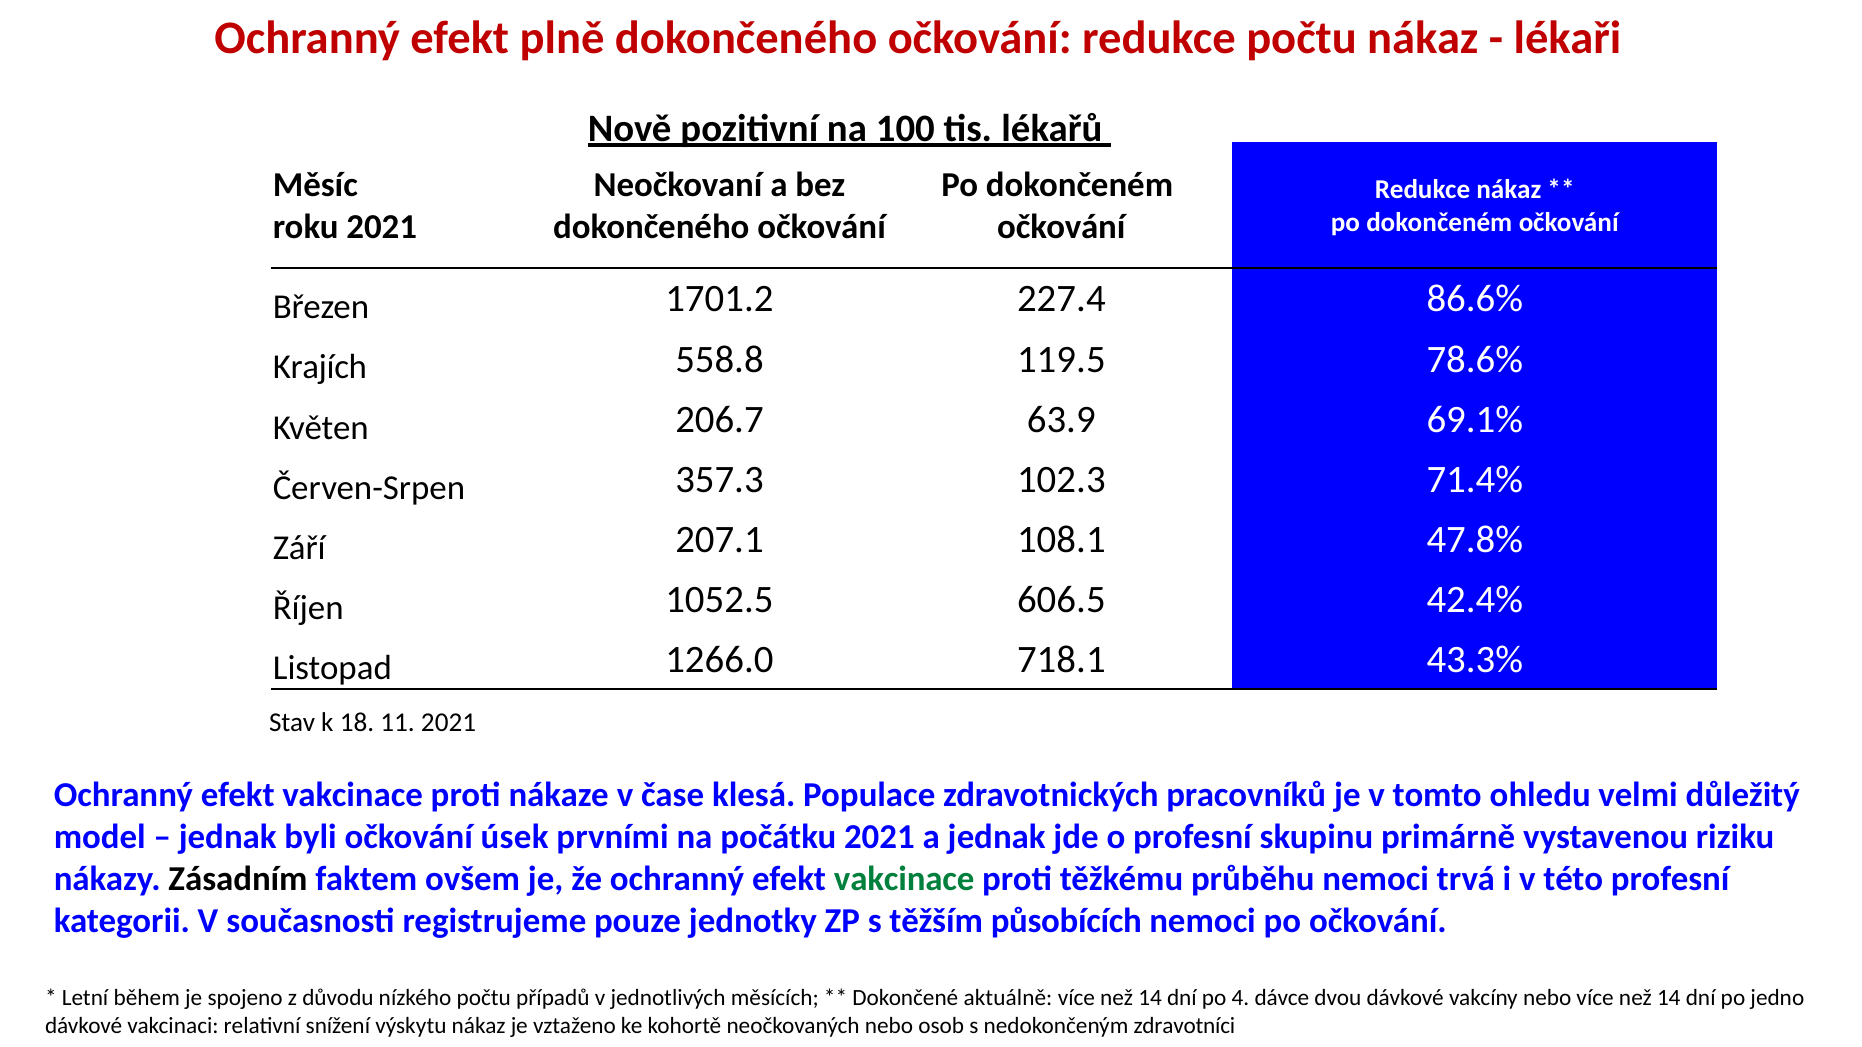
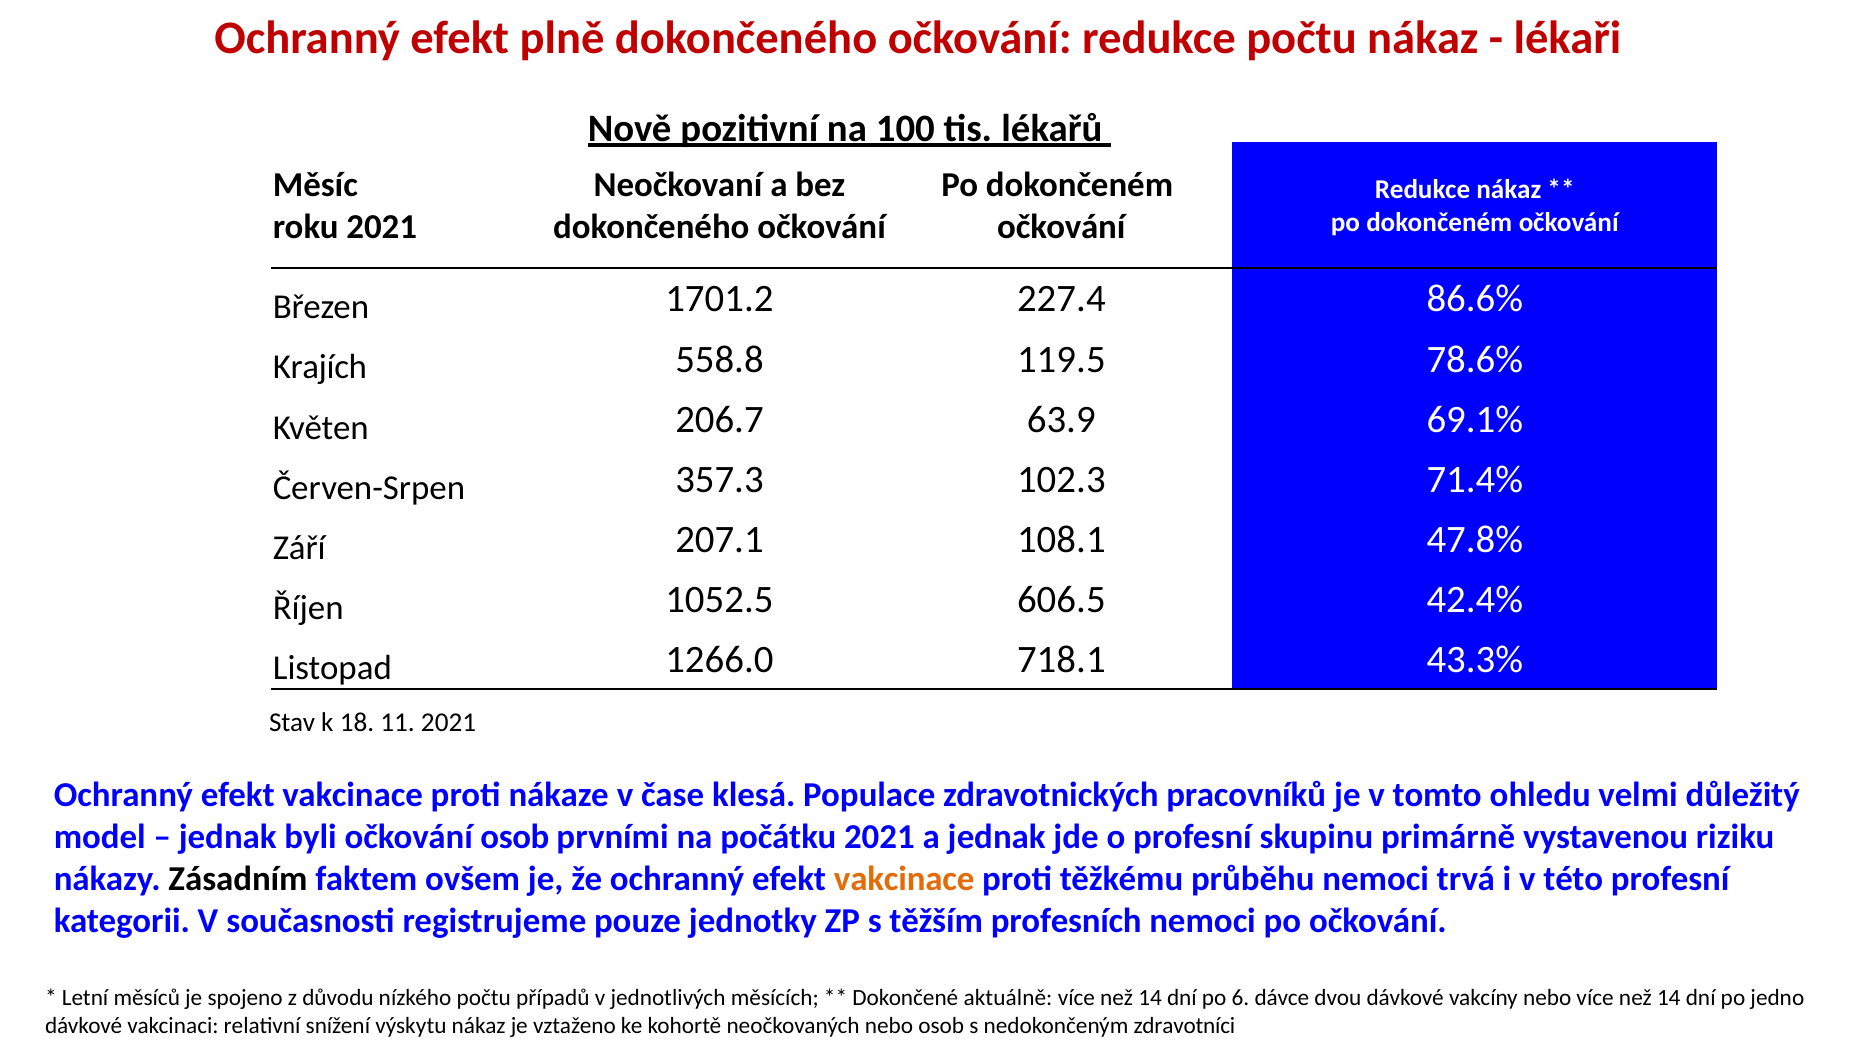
očkování úsek: úsek -> osob (515, 837)
vakcinace colour: green -> orange (904, 879)
působících: působících -> profesních (1066, 921)
během: během -> měsíců (147, 998)
4: 4 -> 6 (1240, 998)
